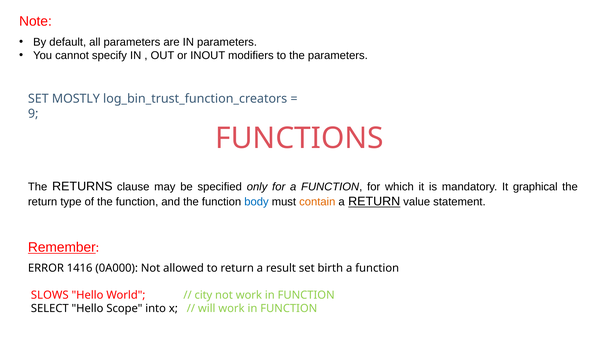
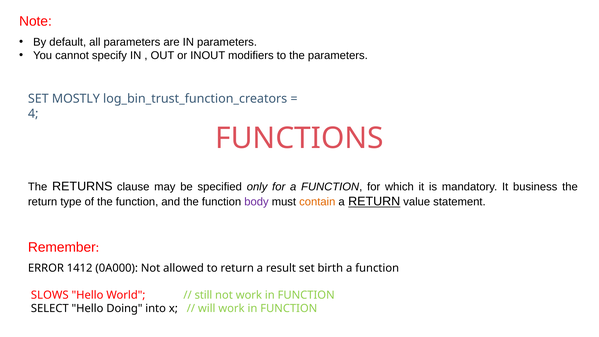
9: 9 -> 4 (33, 114)
graphical: graphical -> business (535, 187)
body colour: blue -> purple (256, 202)
Remember underline: present -> none (62, 247)
1416: 1416 -> 1412 (80, 268)
city: city -> still (203, 295)
Scope: Scope -> Doing (124, 309)
